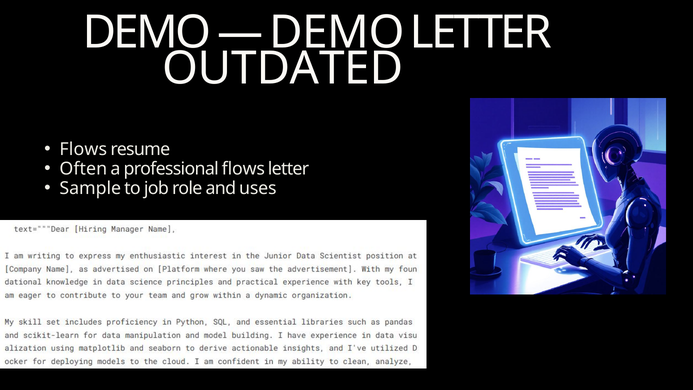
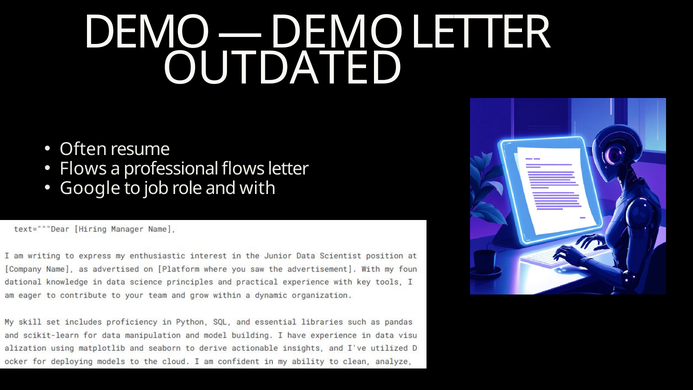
Flows: Flows -> Often (83, 149)
Often: Often -> Flows (83, 169)
Sample: Sample -> Google (90, 188)
uses: uses -> with (258, 188)
